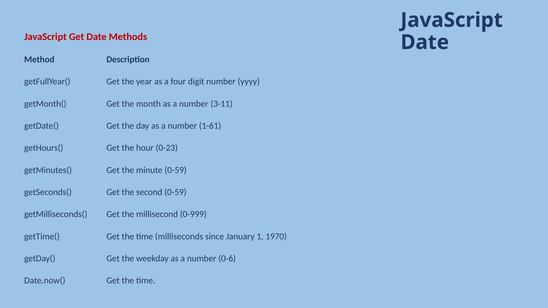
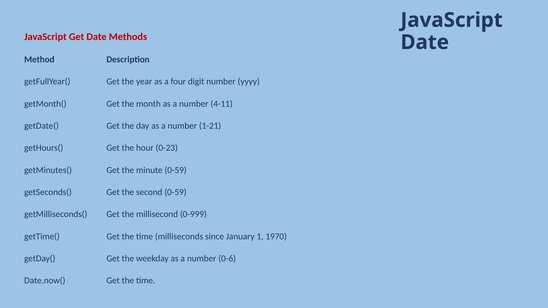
3-11: 3-11 -> 4-11 (222, 104)
1-61: 1-61 -> 1-21 (210, 126)
